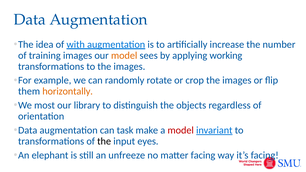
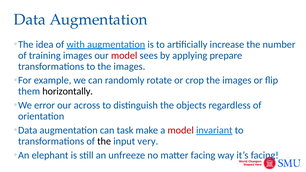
model colour: orange -> red (124, 56)
working: working -> prepare (226, 56)
horizontally colour: orange -> black (68, 91)
most: most -> error (45, 105)
library: library -> across (87, 105)
eyes: eyes -> very (148, 141)
